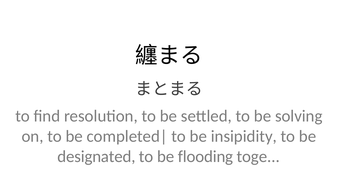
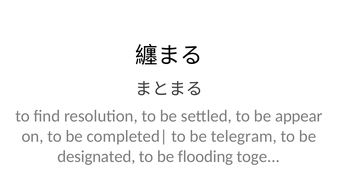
solving: solving -> appear (299, 116)
insipidity: insipidity -> telegram (244, 136)
